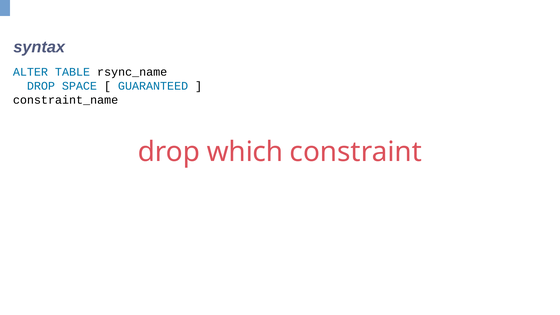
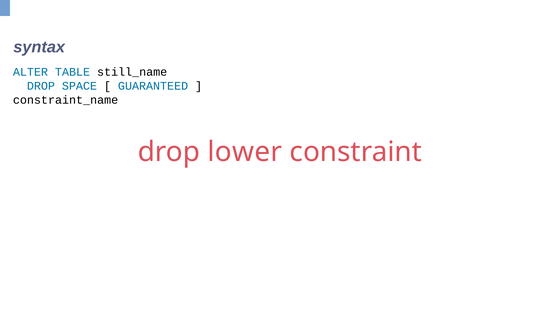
rsync_name: rsync_name -> still_name (132, 72)
which: which -> lower (245, 152)
